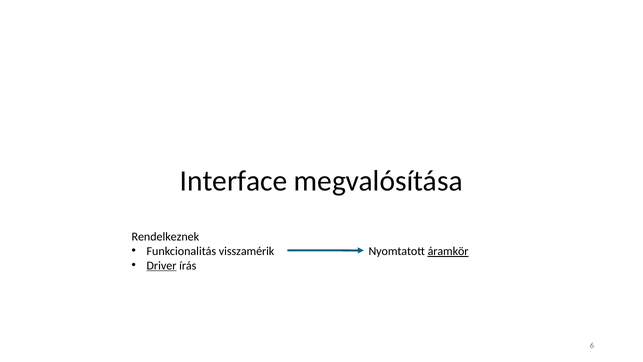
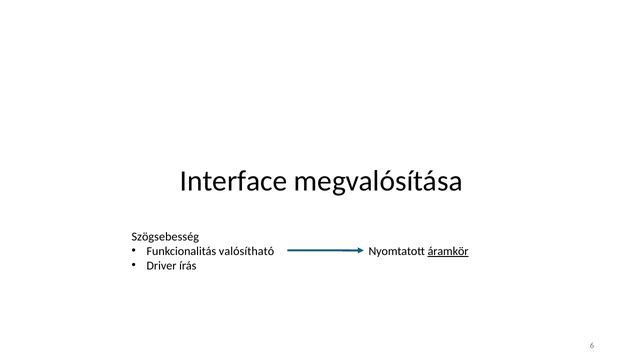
Rendelkeznek: Rendelkeznek -> Szögsebesség (165, 236)
visszamérik: visszamérik -> valósítható (247, 251)
Driver underline: present -> none (162, 265)
